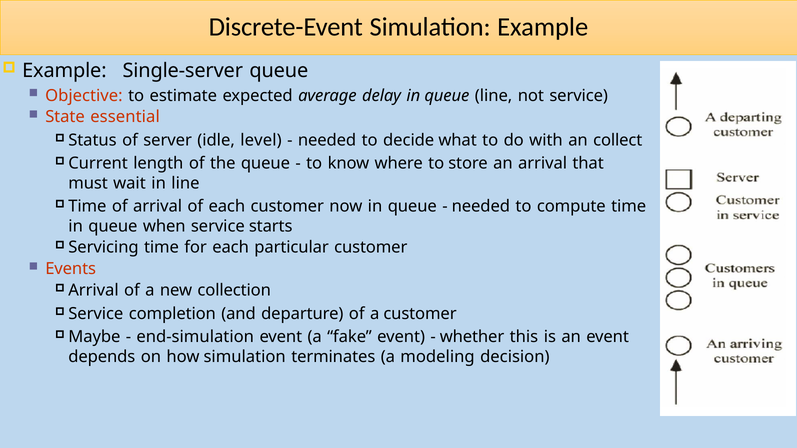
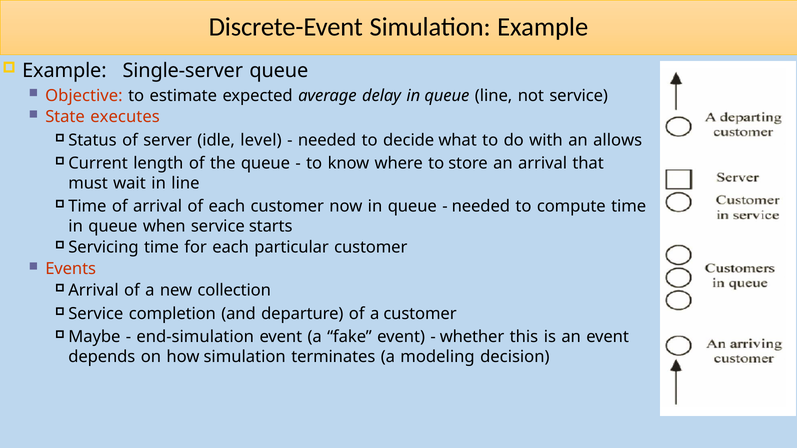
essential: essential -> executes (125, 117)
collect: collect -> allows (618, 140)
